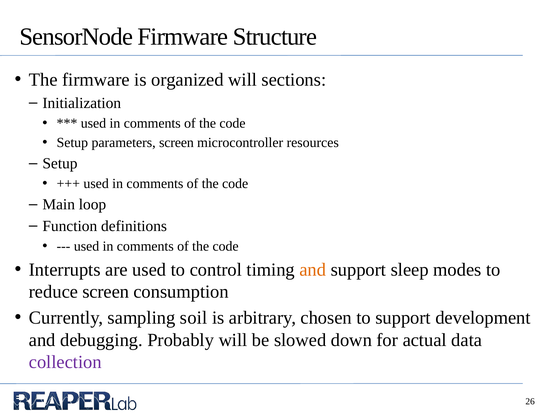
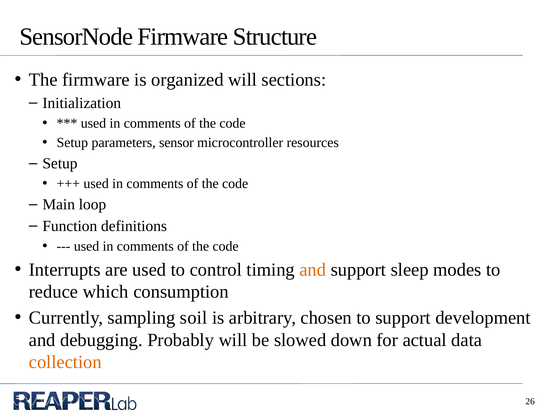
parameters screen: screen -> sensor (176, 143)
reduce screen: screen -> which (106, 292)
collection colour: purple -> orange (65, 362)
